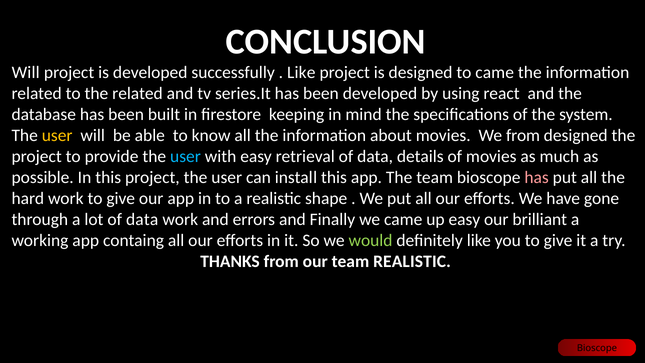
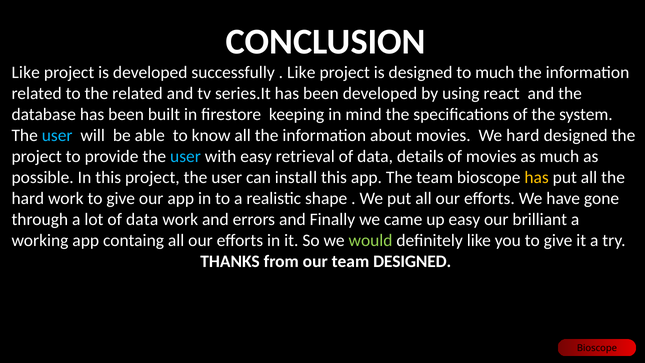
Will: Will -> Like (26, 73)
to came: came -> much (495, 73)
user colour: yellow -> light blue (57, 136)
We from: from -> hard (523, 136)
has colour: pink -> yellow (537, 177)
team REALISTIC: REALISTIC -> DESIGNED (412, 261)
